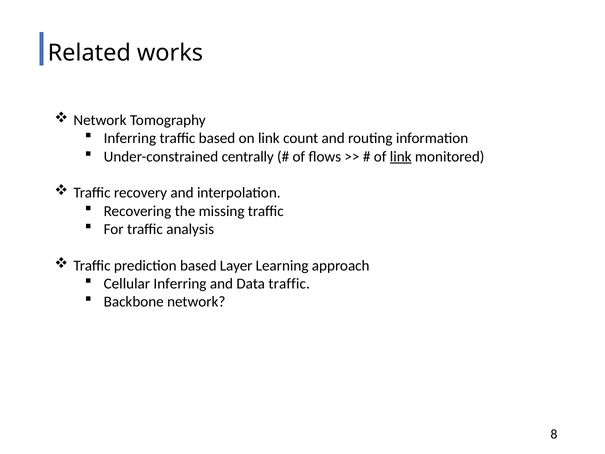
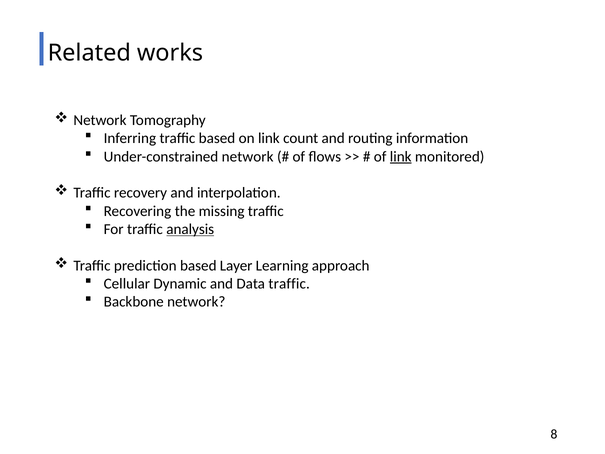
Under-constrained centrally: centrally -> network (248, 156)
analysis underline: none -> present (190, 229)
Cellular Inferring: Inferring -> Dynamic (180, 284)
